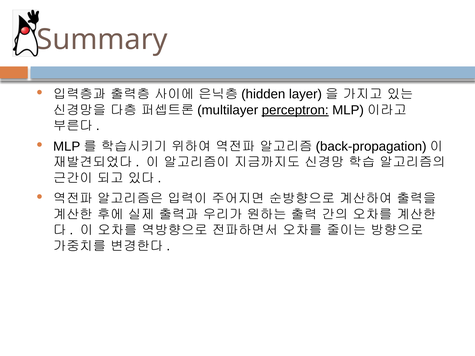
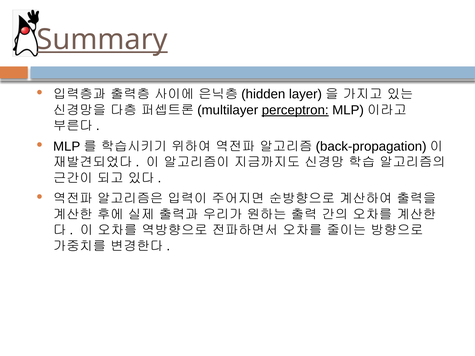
Summary underline: none -> present (102, 40)
